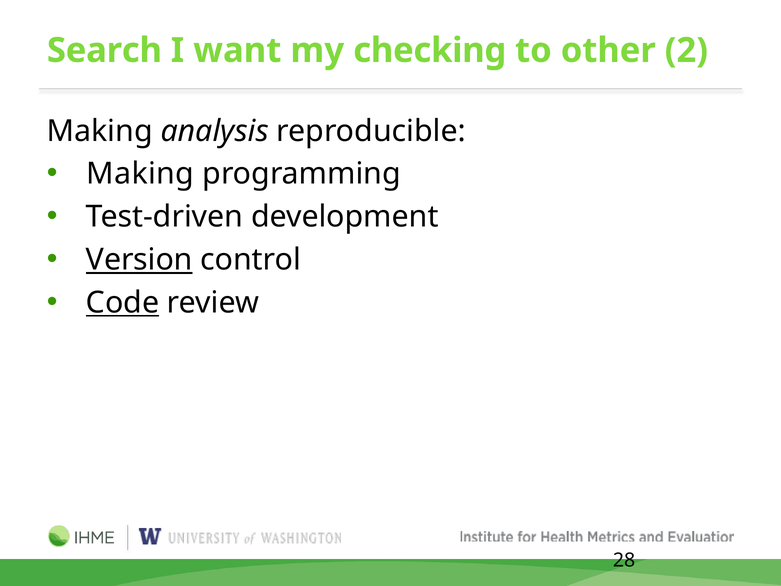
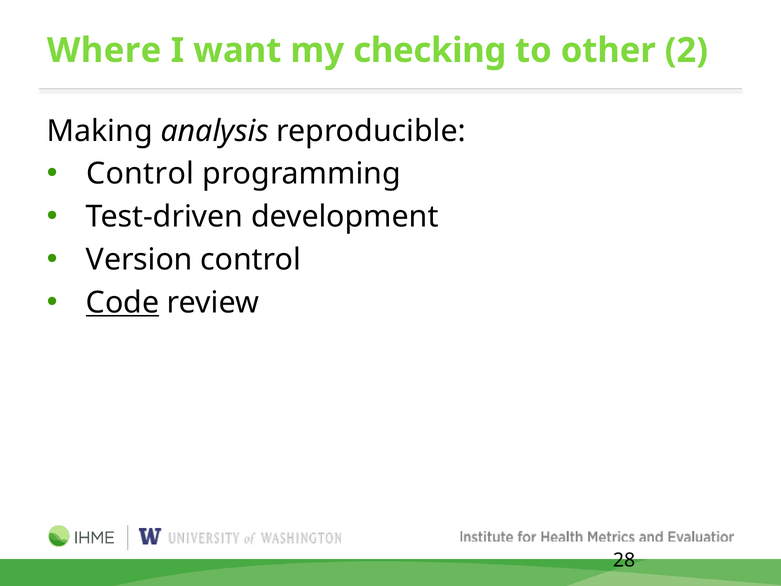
Search: Search -> Where (104, 50)
Making: Making -> Control (140, 174)
Version underline: present -> none (139, 260)
